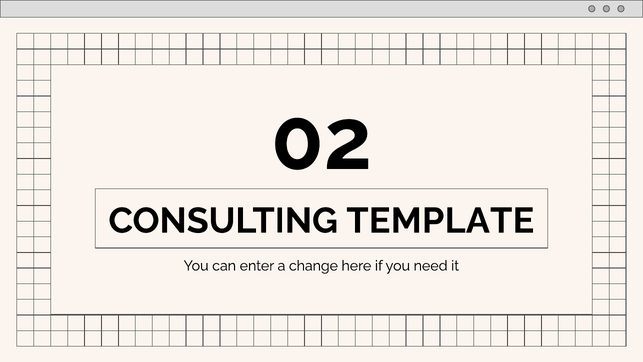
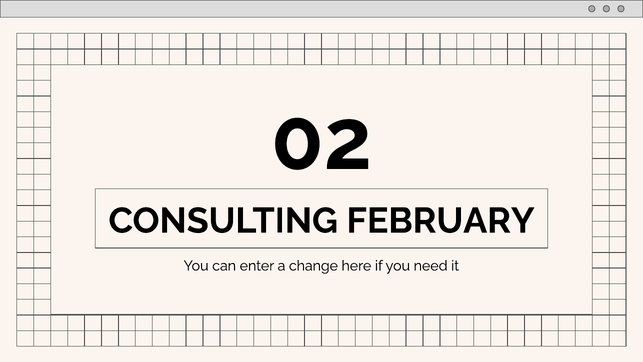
TEMPLATE: TEMPLATE -> FEBRUARY (441, 221)
